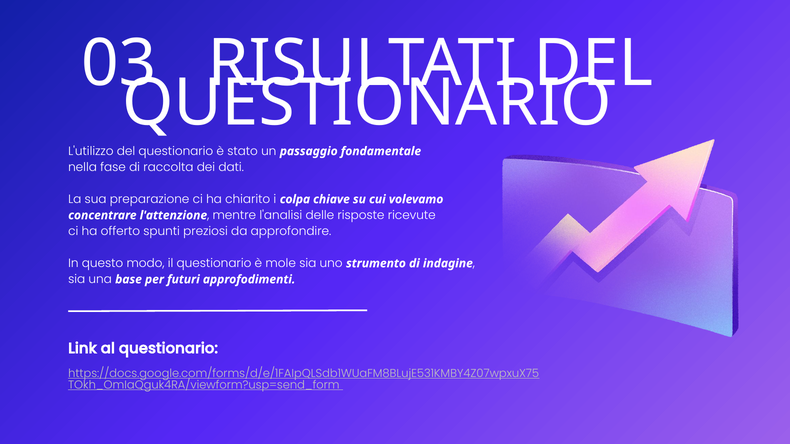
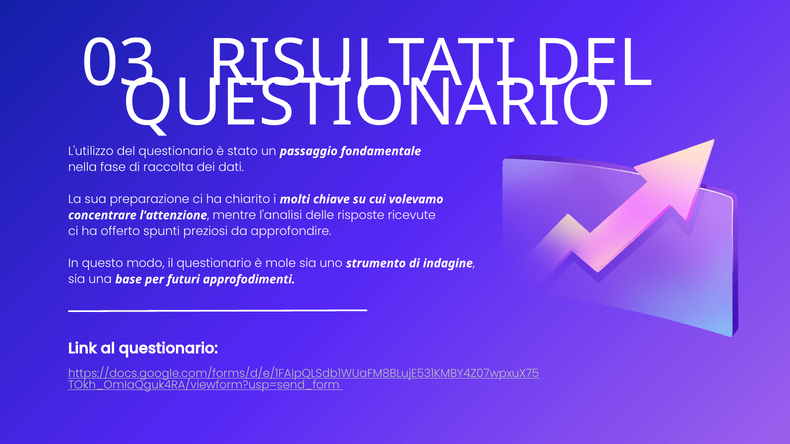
colpa: colpa -> molti (295, 199)
